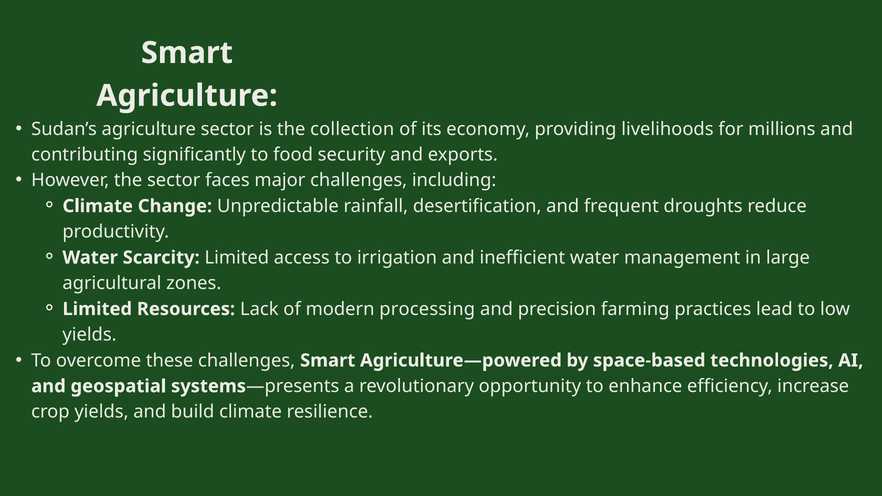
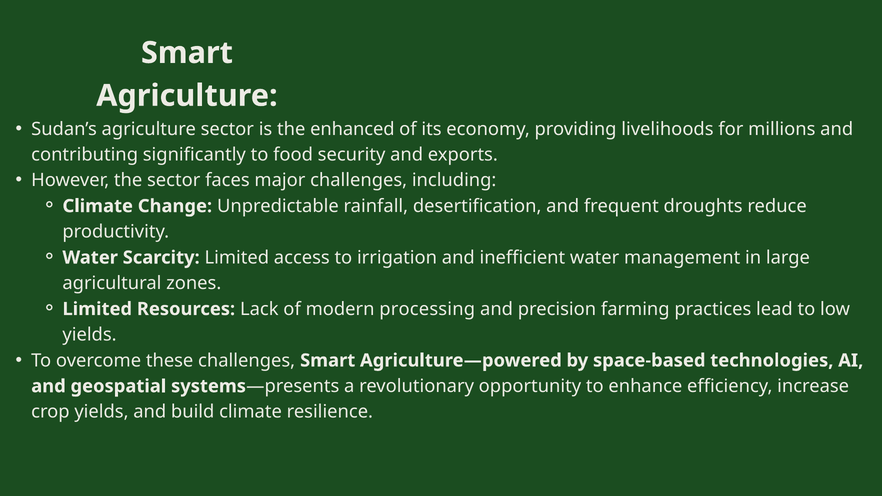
collection: collection -> enhanced (352, 129)
